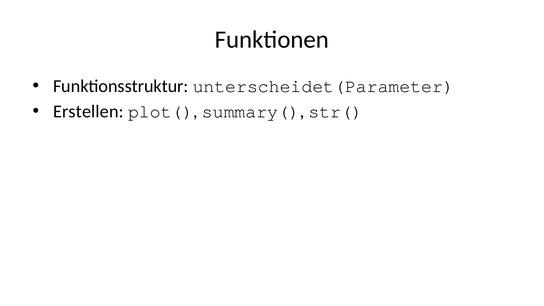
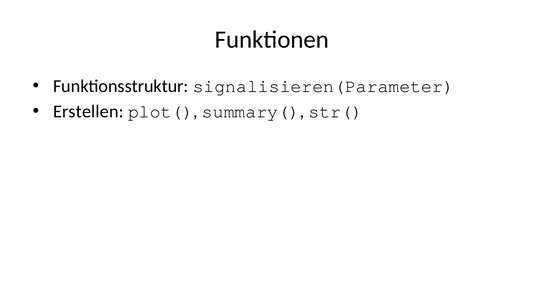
unterscheidet(Parameter: unterscheidet(Parameter -> signalisieren(Parameter (323, 86)
